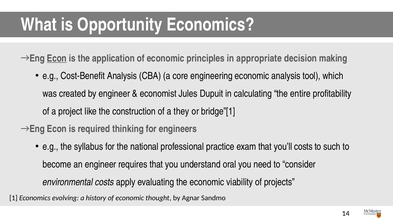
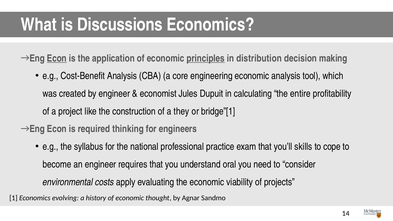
Opportunity: Opportunity -> Discussions (120, 25)
principles underline: none -> present (206, 58)
appropriate: appropriate -> distribution (259, 58)
you’ll costs: costs -> skills (303, 147)
such: such -> cope (332, 147)
